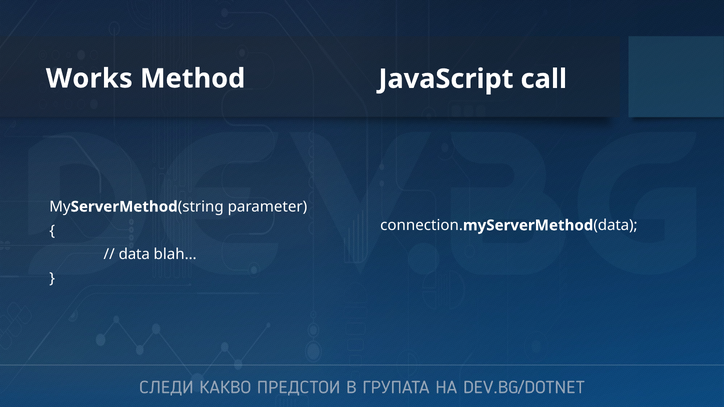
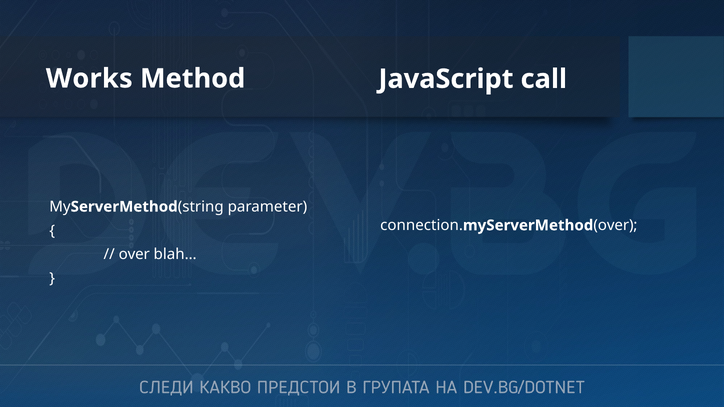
data: data -> over (615, 225)
data: data -> over (134, 255)
